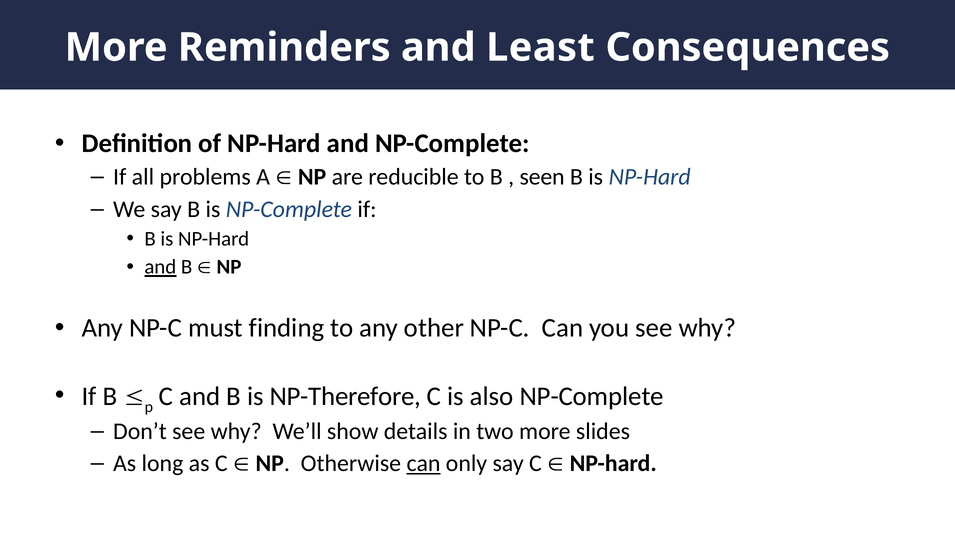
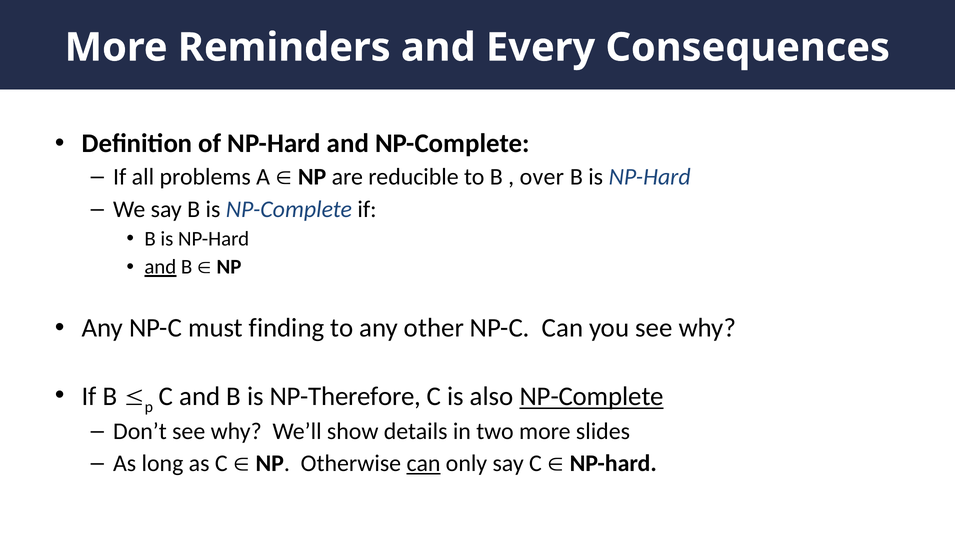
Least: Least -> Every (541, 48)
seen: seen -> over (542, 177)
NP-Complete underline: none -> present (592, 397)
